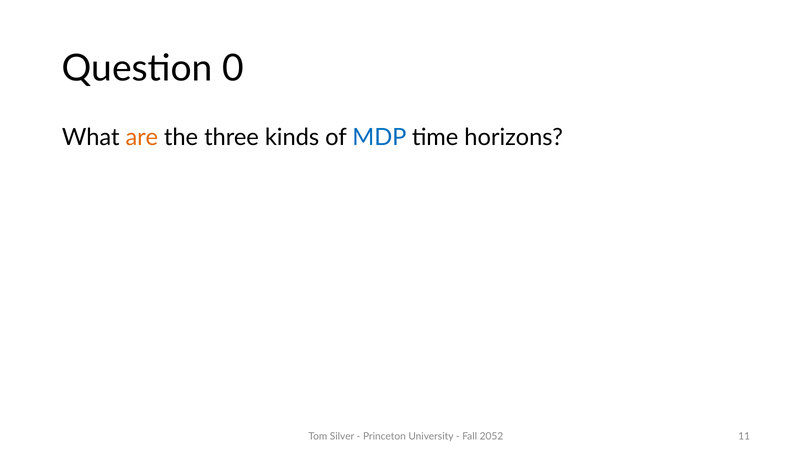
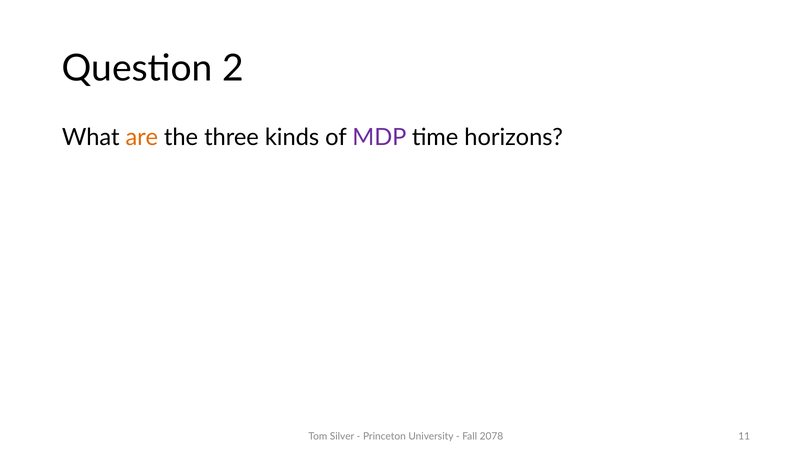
0: 0 -> 2 (233, 68)
MDP colour: blue -> purple (379, 137)
2052: 2052 -> 2078 (491, 436)
